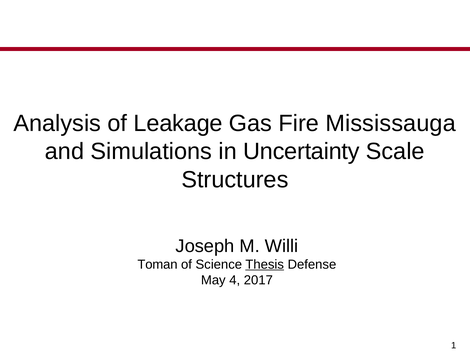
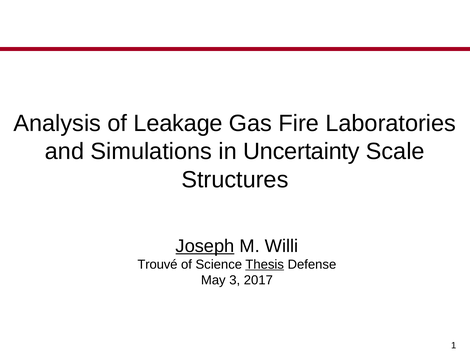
Mississauga: Mississauga -> Laboratories (391, 123)
Joseph underline: none -> present (205, 246)
Toman: Toman -> Trouvé (157, 264)
4: 4 -> 3 (235, 280)
